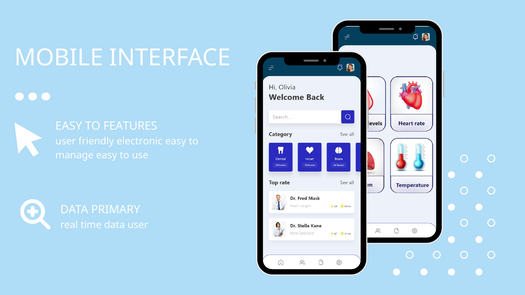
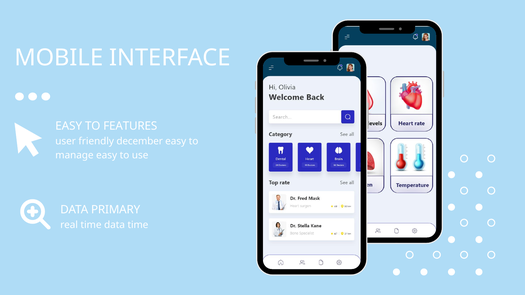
electronic: electronic -> december (140, 141)
data user: user -> time (138, 225)
